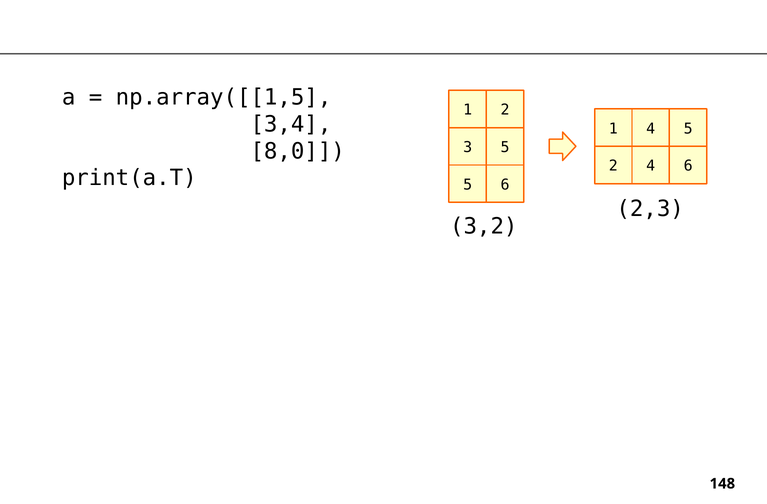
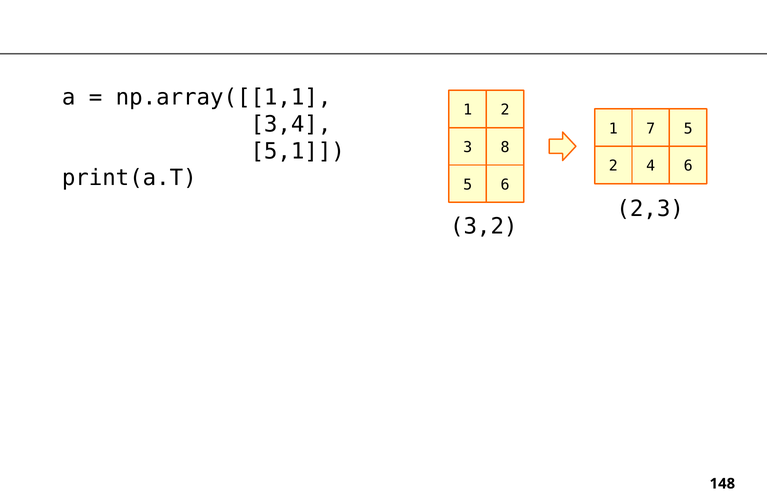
np.array([[1,5: np.array([[1,5 -> np.array([[1,1 (224, 97)
1 4: 4 -> 7 (651, 129)
3 5: 5 -> 8 (505, 147)
8,0: 8,0 -> 5,1 (298, 151)
